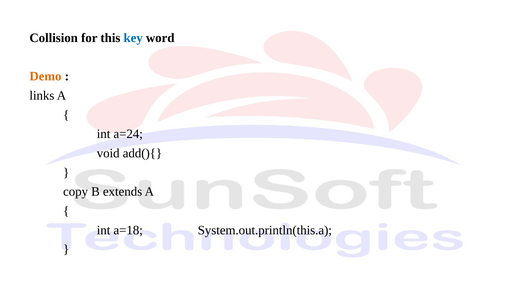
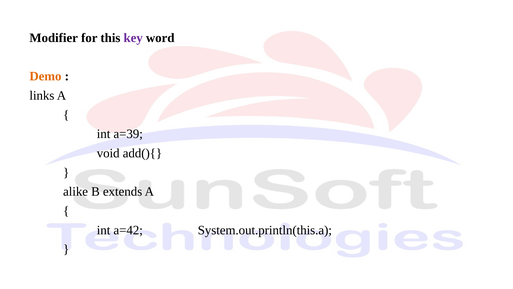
Collision: Collision -> Modifier (54, 38)
key colour: blue -> purple (133, 38)
a=24: a=24 -> a=39 (128, 134)
copy: copy -> alike (76, 191)
a=18: a=18 -> a=42 (128, 230)
